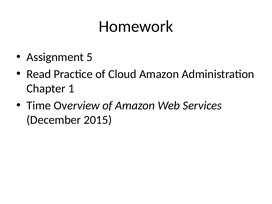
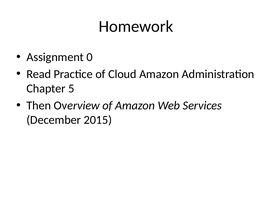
5: 5 -> 0 (90, 57)
1: 1 -> 5 (71, 89)
Time: Time -> Then (39, 105)
